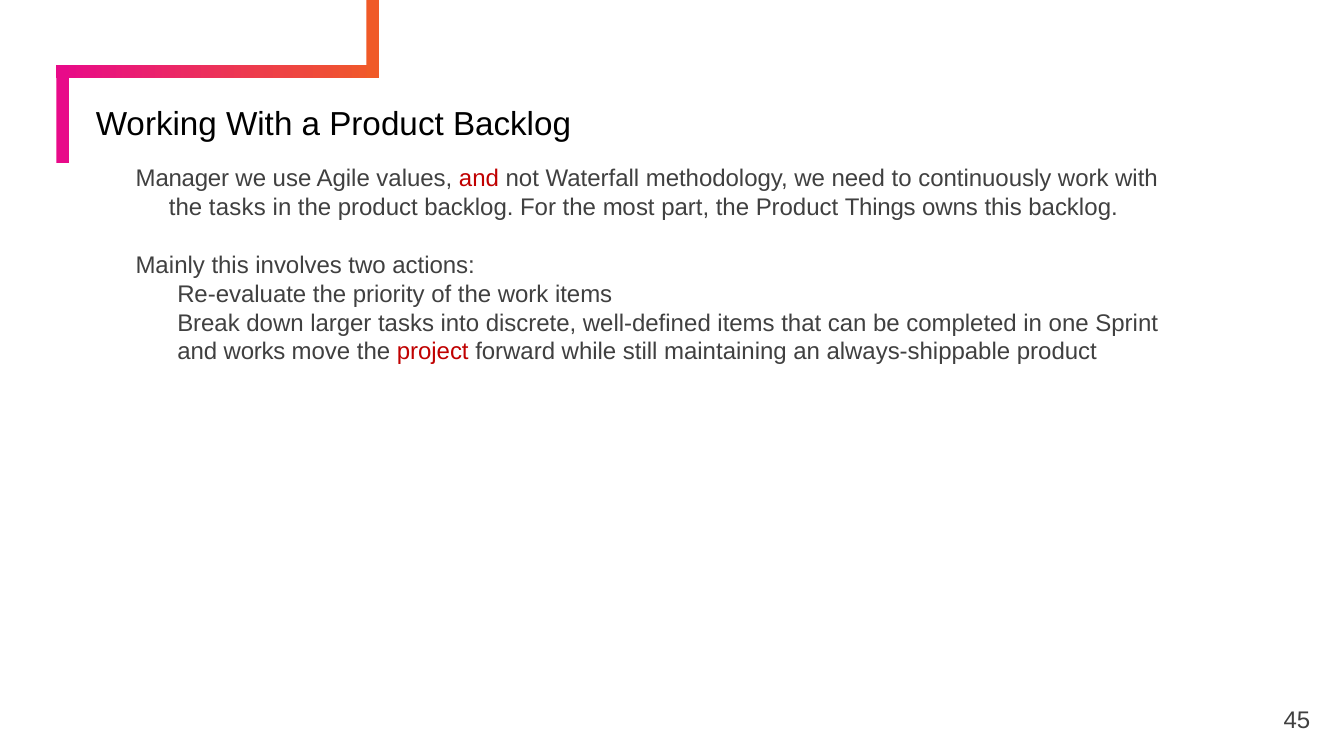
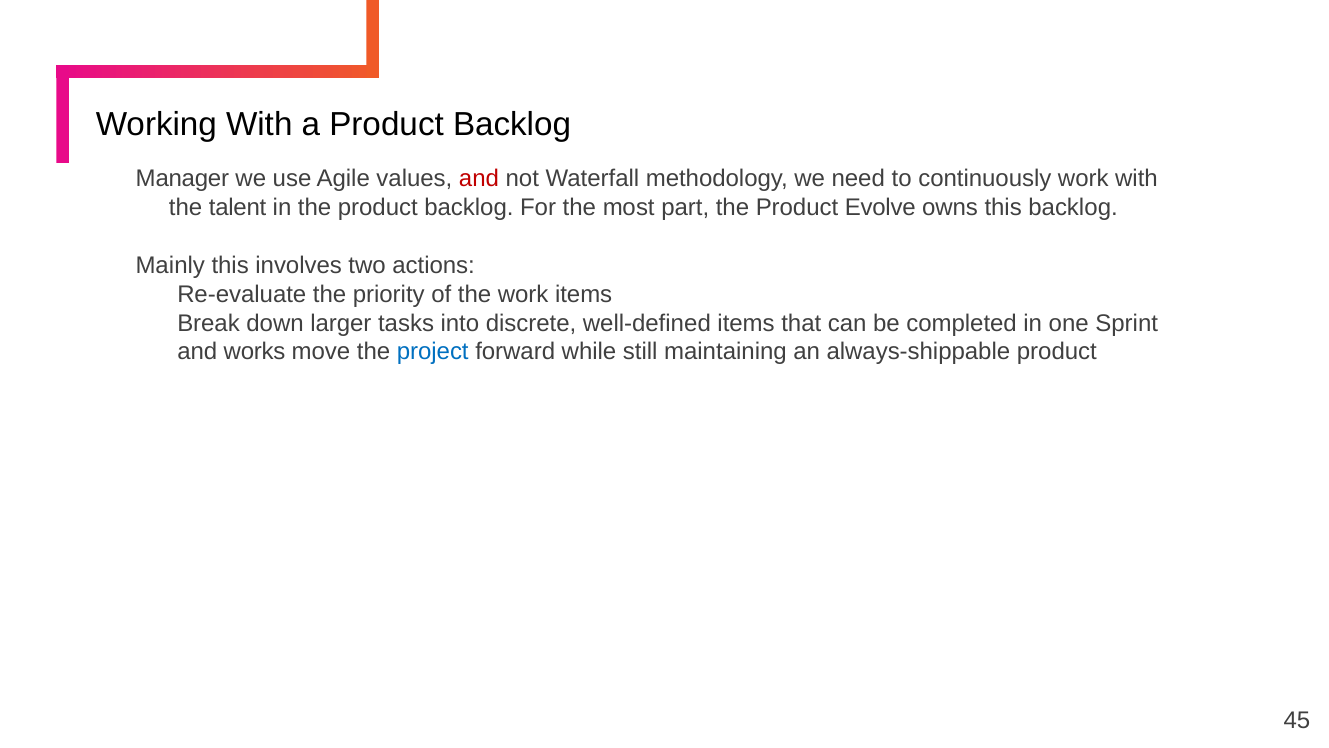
the tasks: tasks -> talent (238, 208)
Things: Things -> Evolve (880, 208)
project colour: red -> blue (433, 352)
